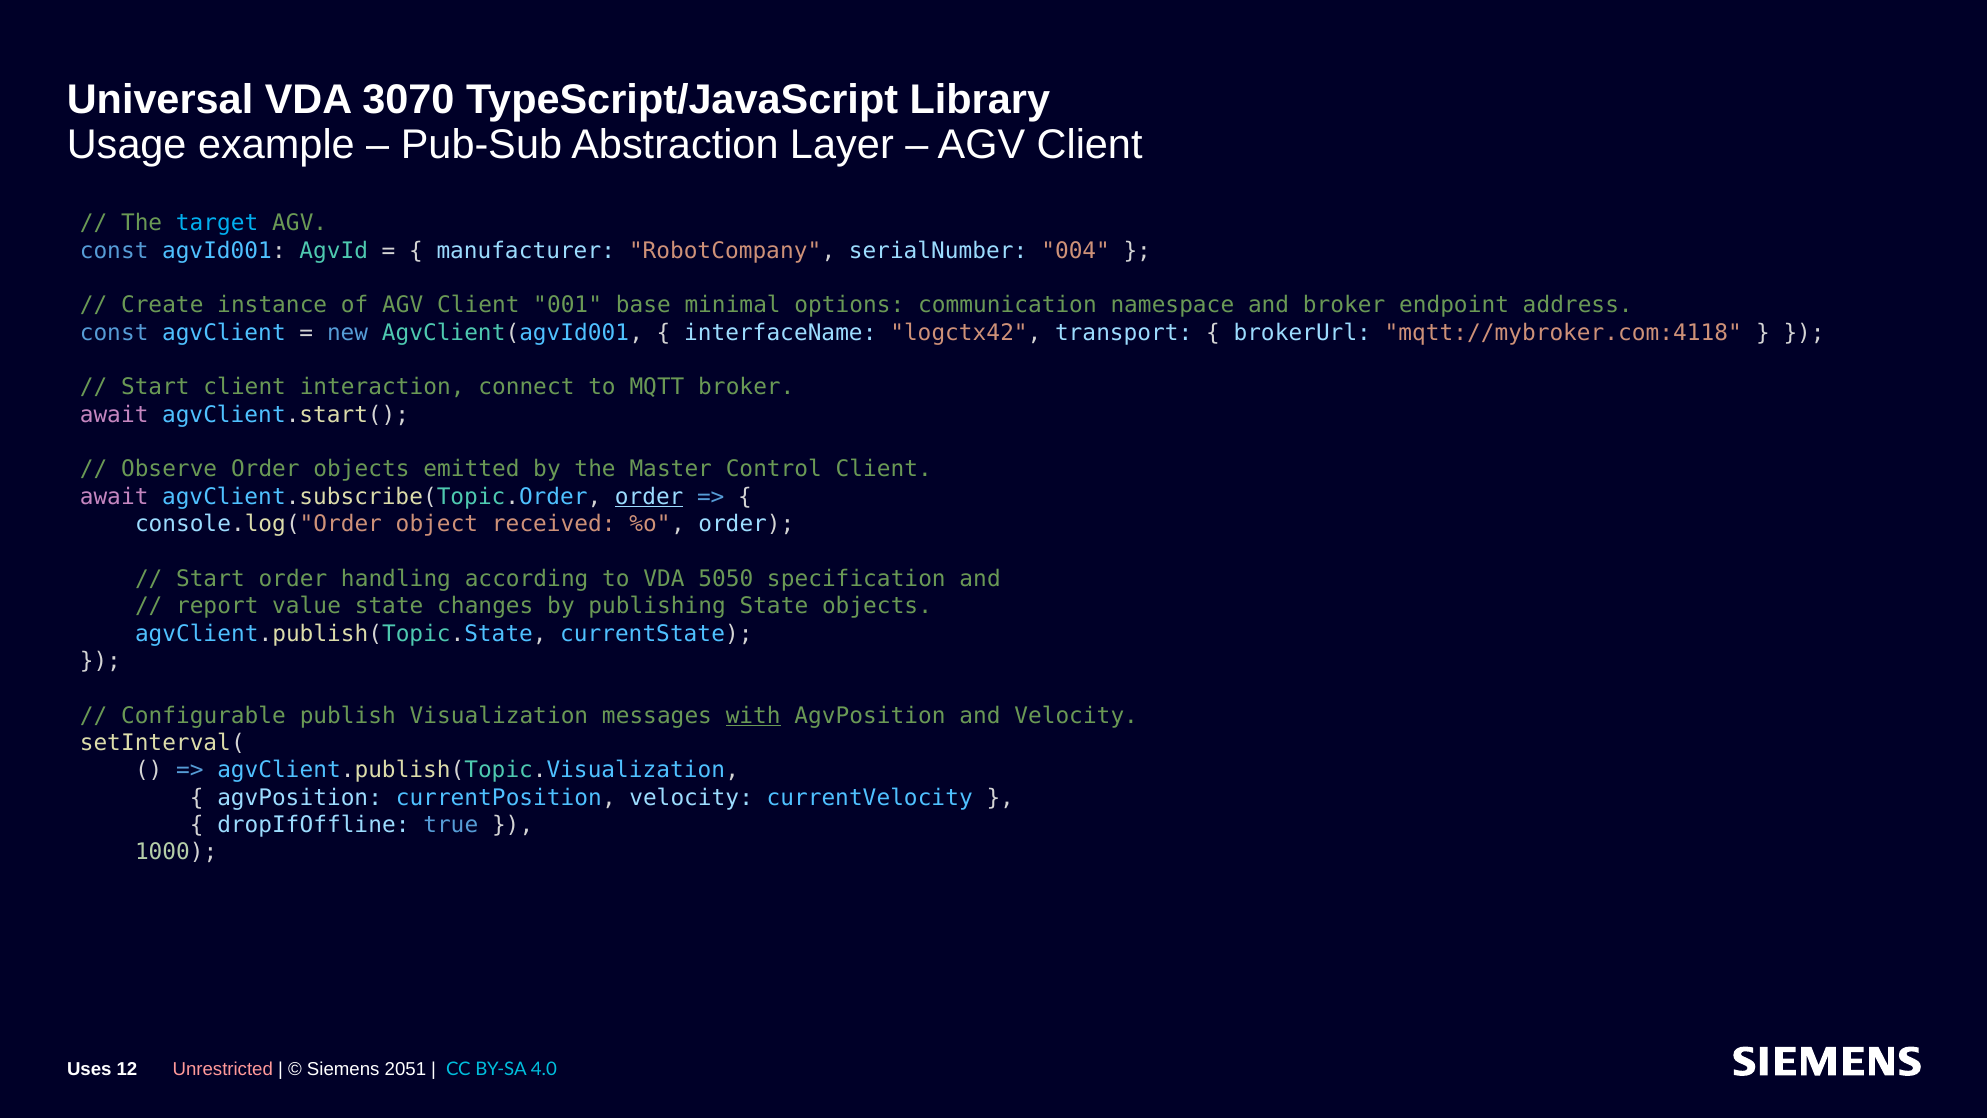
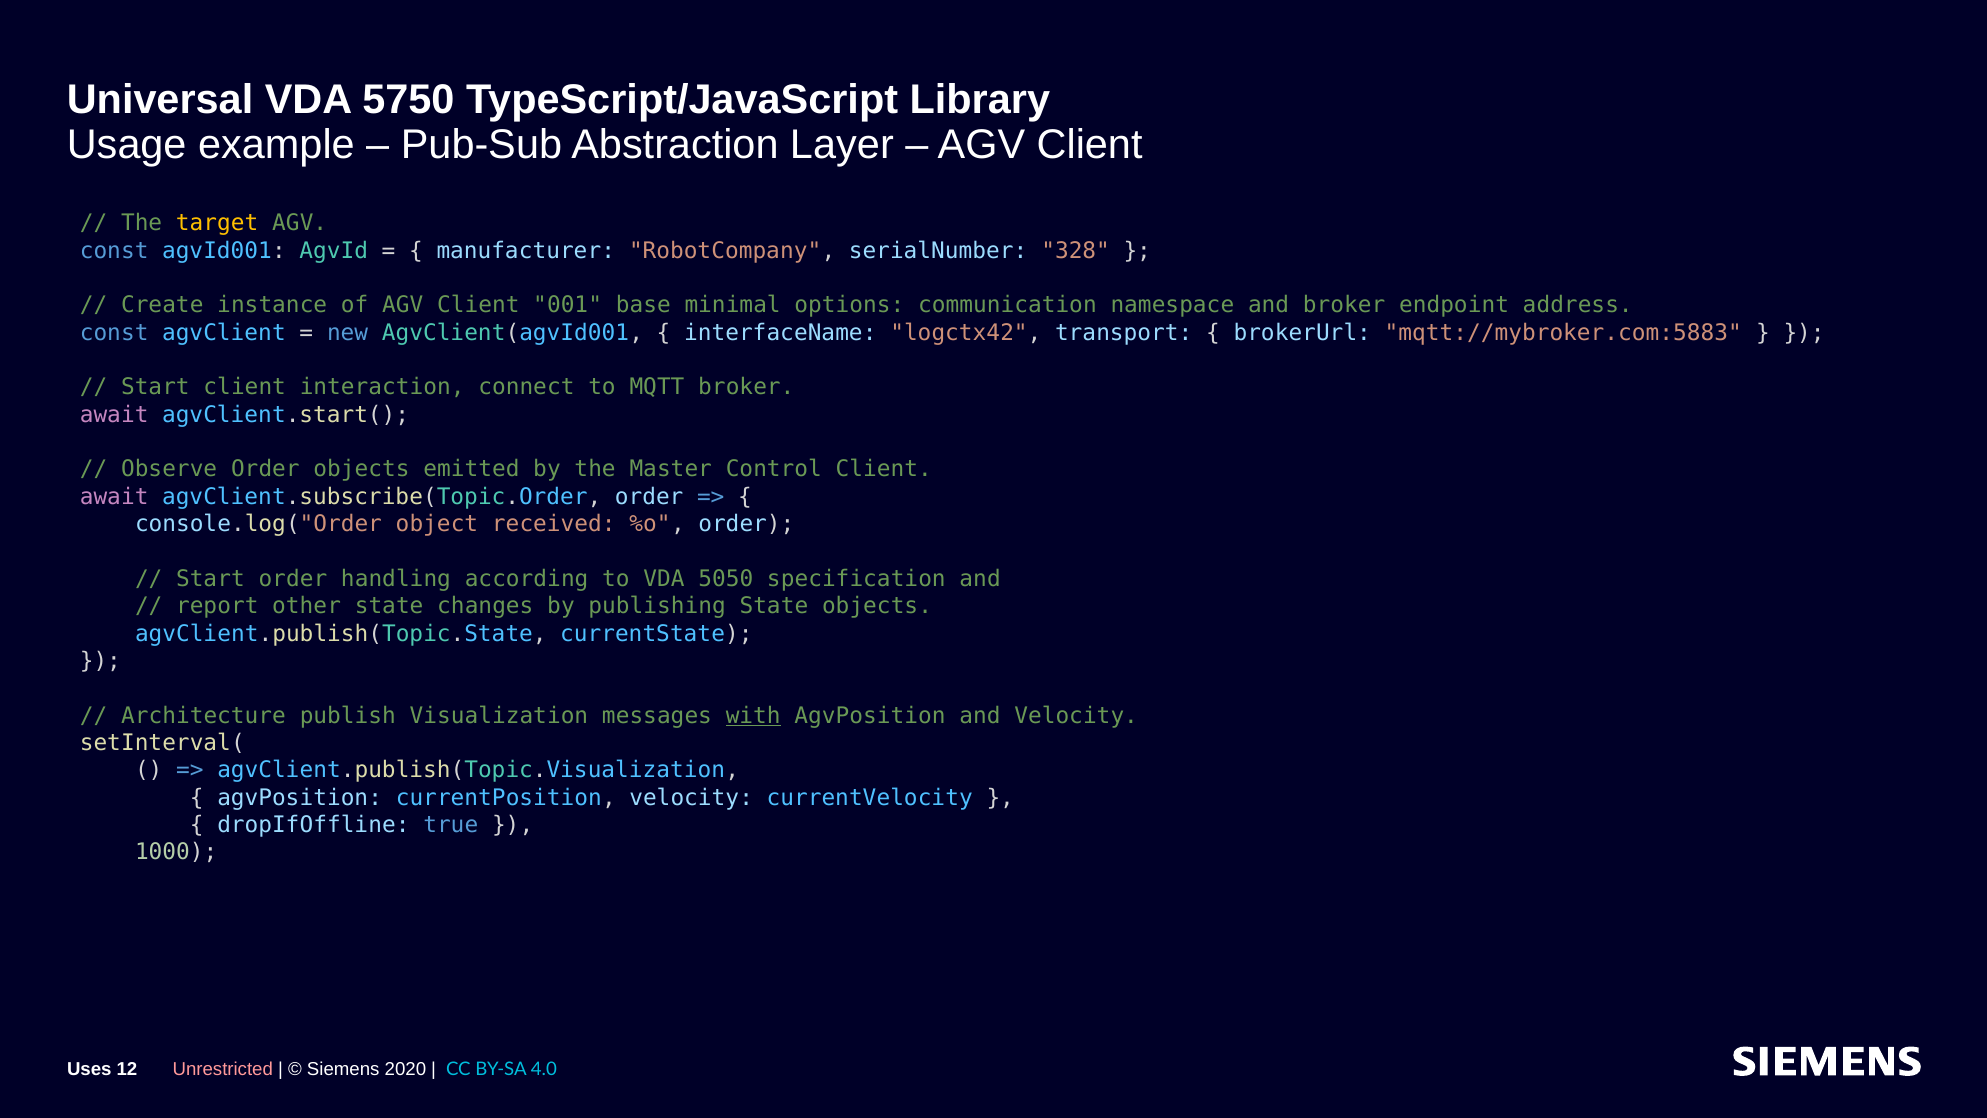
3070: 3070 -> 5750 (408, 100)
target colour: light blue -> yellow (217, 223)
004: 004 -> 328 (1076, 251)
mqtt://mybroker.com:4118: mqtt://mybroker.com:4118 -> mqtt://mybroker.com:5883 (1563, 333)
order underline: present -> none (649, 497)
value: value -> other (307, 606)
Configurable: Configurable -> Architecture (203, 715)
2051: 2051 -> 2020 (405, 1069)
